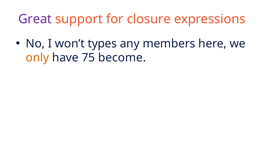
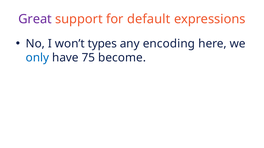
closure: closure -> default (149, 19)
members: members -> encoding (169, 44)
only colour: orange -> blue (37, 58)
